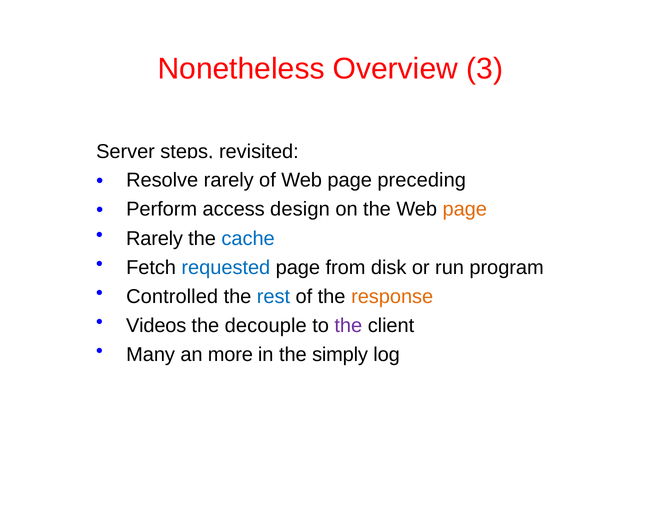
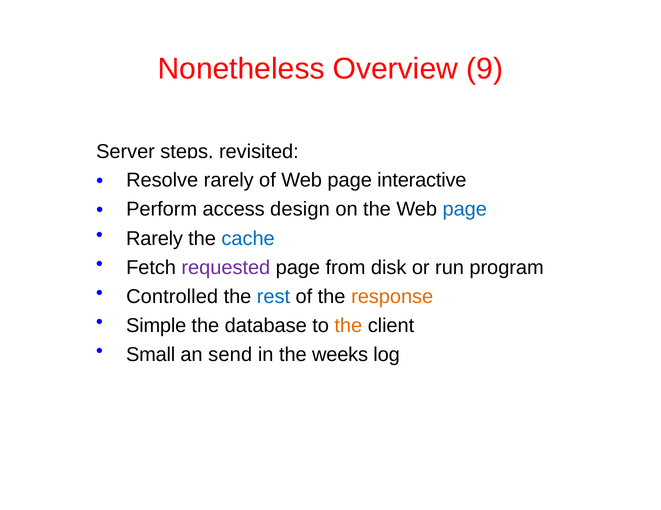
3: 3 -> 9 (485, 69)
preceding: preceding -> interactive (422, 181)
page colour: orange -> blue (465, 209)
requested colour: blue -> purple (226, 268)
Videos: Videos -> Simple (156, 326)
decouple: decouple -> database (266, 326)
the colour: purple -> orange (348, 326)
Many: Many -> Small (151, 355)
more: more -> send (230, 355)
simply: simply -> weeks (340, 355)
